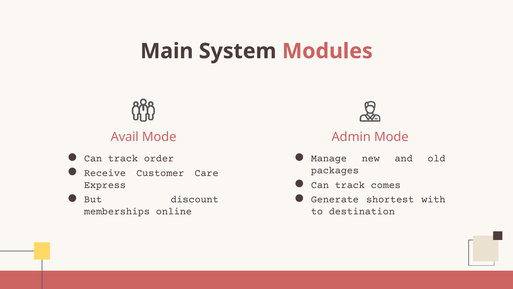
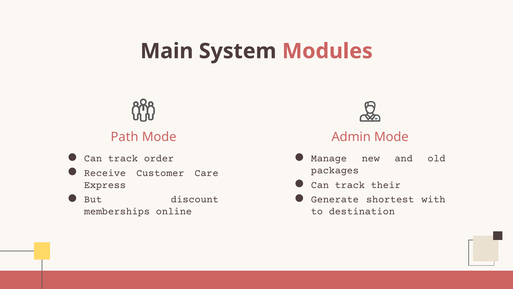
Avail: Avail -> Path (125, 137)
comes: comes -> their (386, 184)
